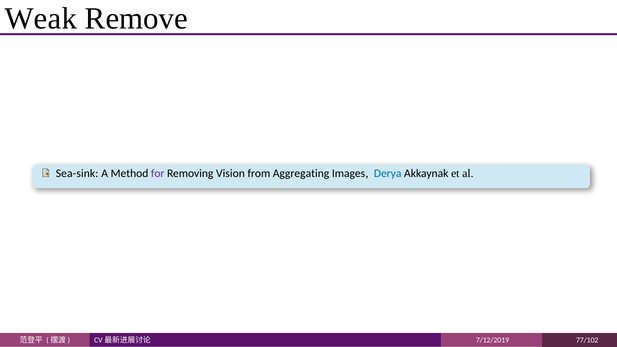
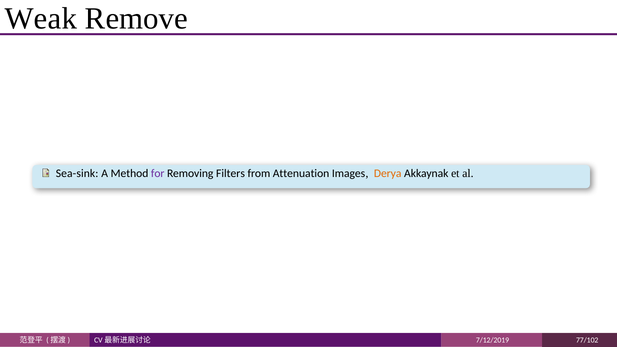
Vision: Vision -> Filters (230, 174)
Aggregating: Aggregating -> Attenuation (301, 174)
Derya colour: blue -> orange (388, 174)
